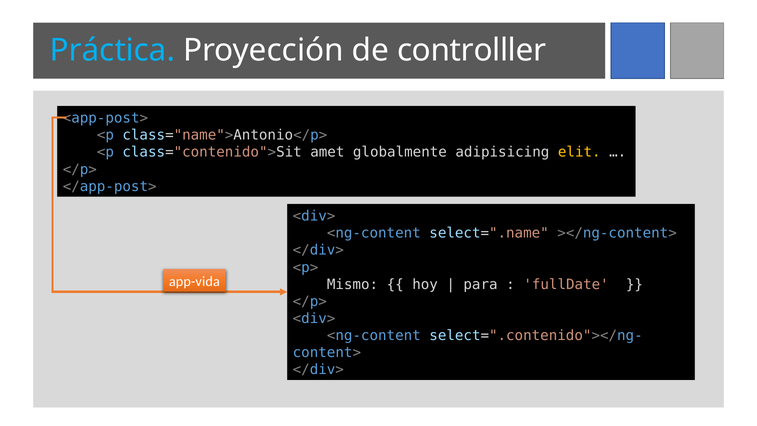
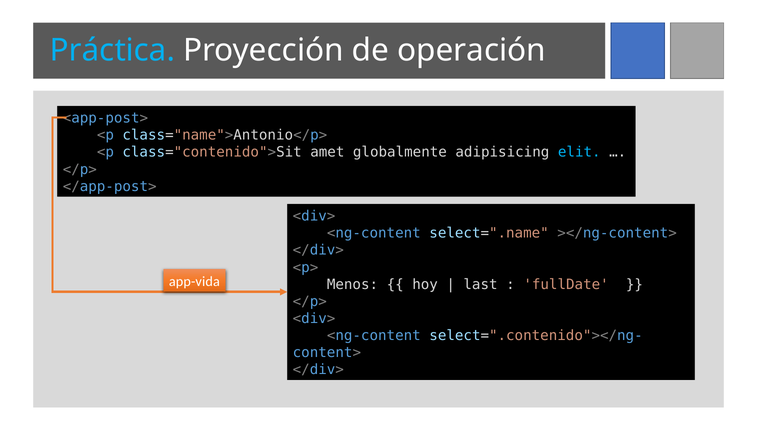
controlller: controlller -> operación (471, 50)
elit colour: yellow -> light blue (579, 152)
Mismo: Mismo -> Menos (352, 284)
para: para -> last (481, 284)
